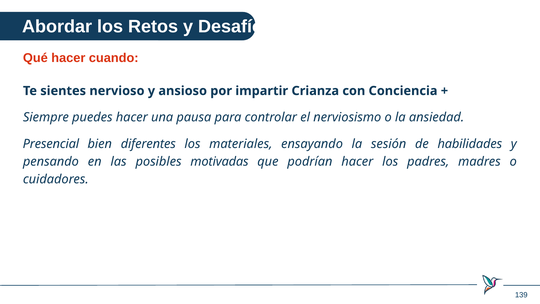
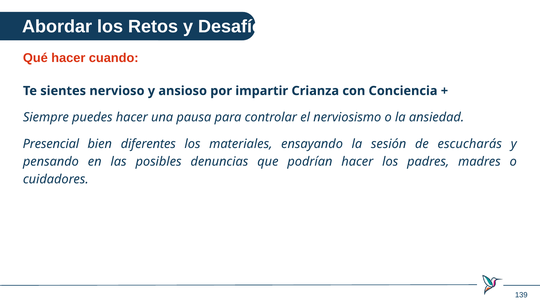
habilidades: habilidades -> escucharás (470, 144)
motivadas: motivadas -> denuncias (219, 162)
